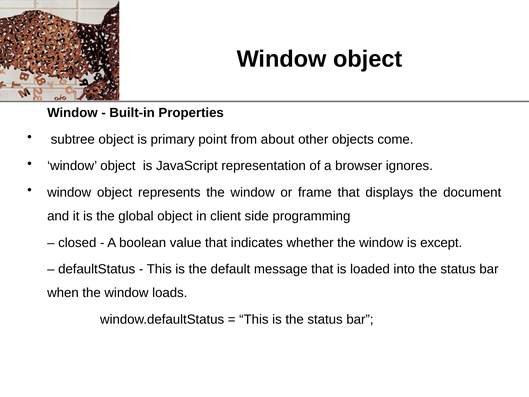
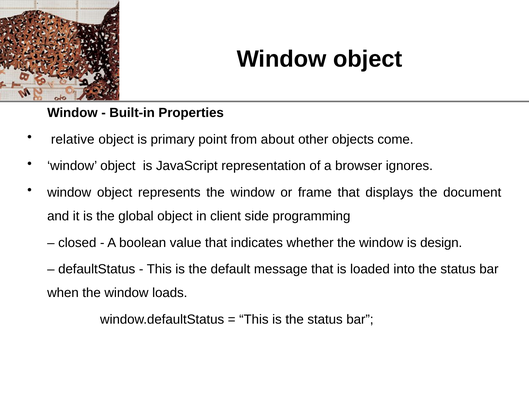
subtree: subtree -> relative (73, 139)
except: except -> design (441, 242)
